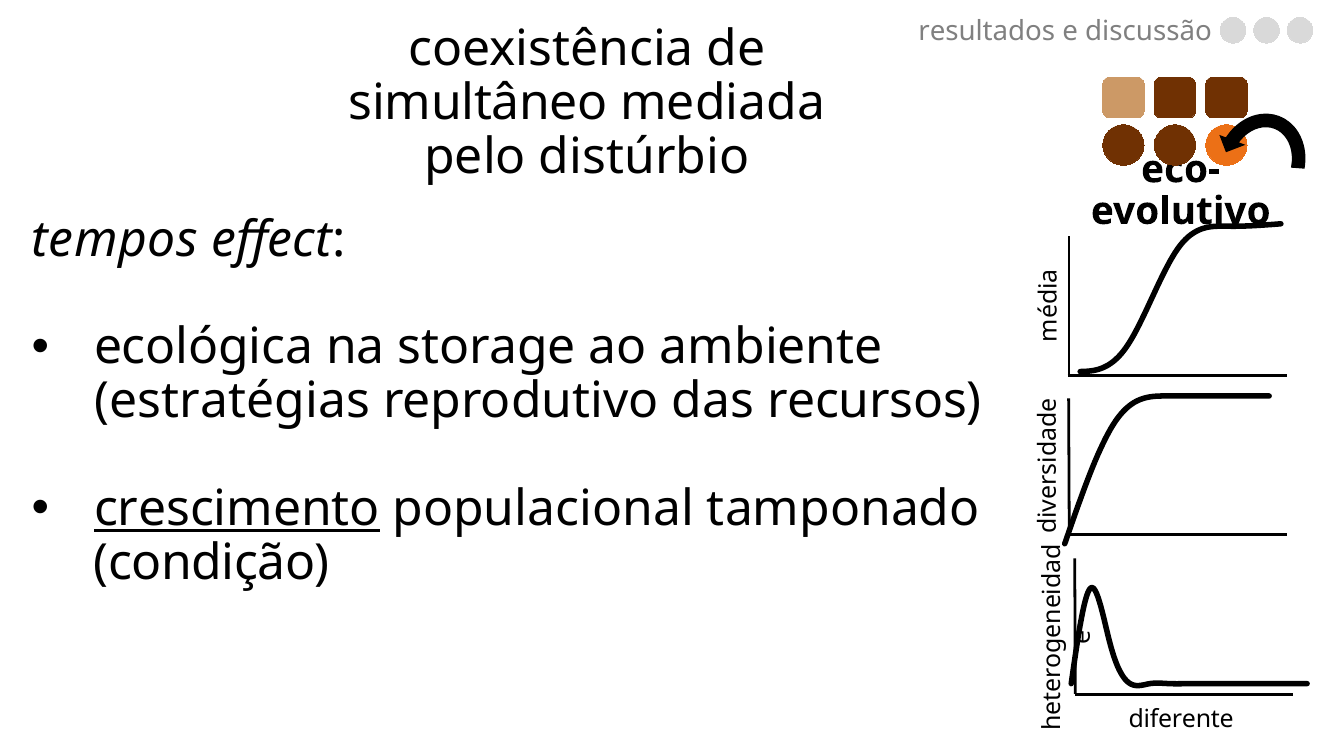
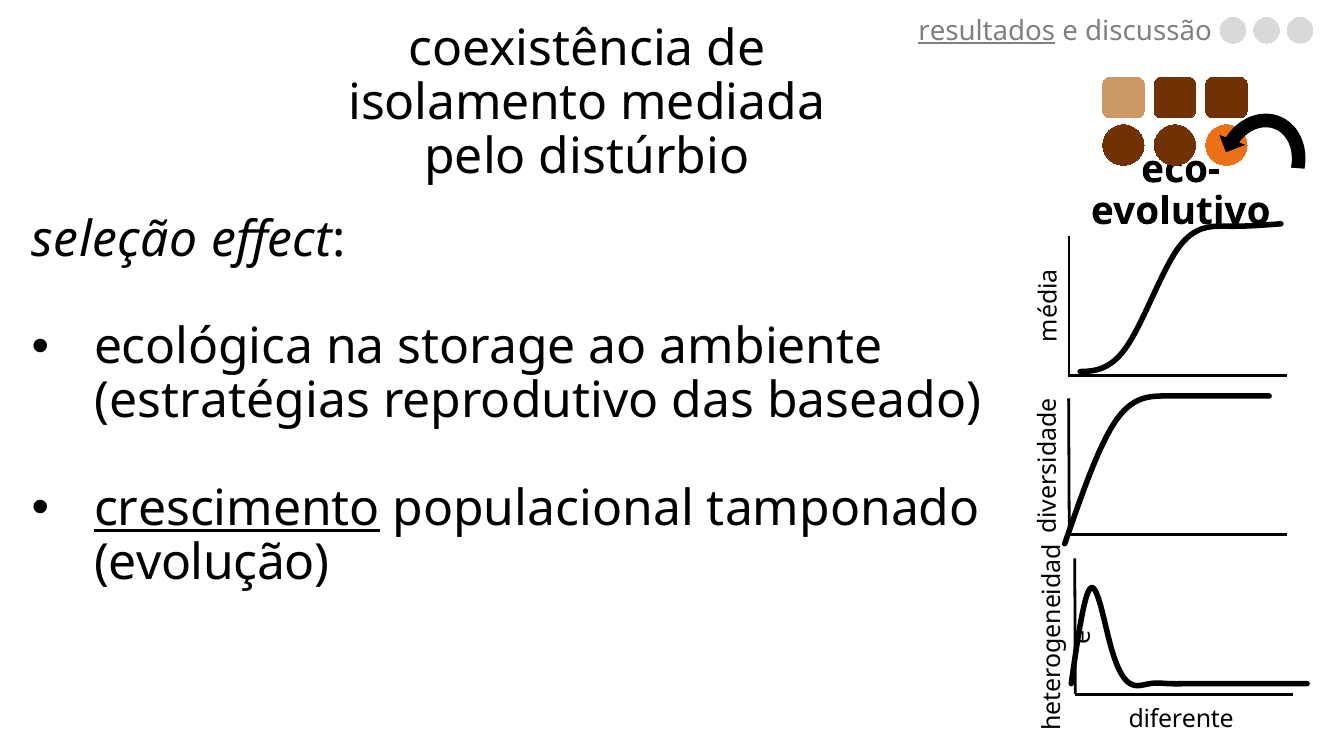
resultados underline: none -> present (987, 31)
simultâneo: simultâneo -> isolamento (478, 103)
tempos: tempos -> seleção (115, 240)
recursos: recursos -> baseado (874, 402)
condição: condição -> evolução (212, 563)
